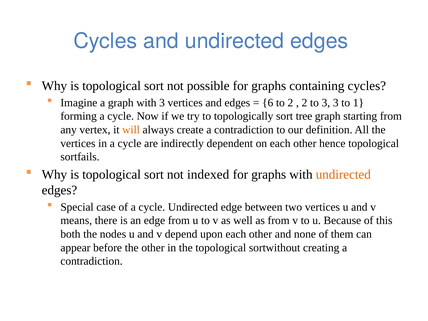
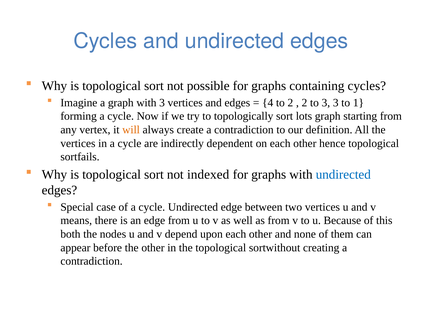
6: 6 -> 4 (268, 103)
tree: tree -> lots (304, 116)
undirected colour: orange -> blue (343, 174)
